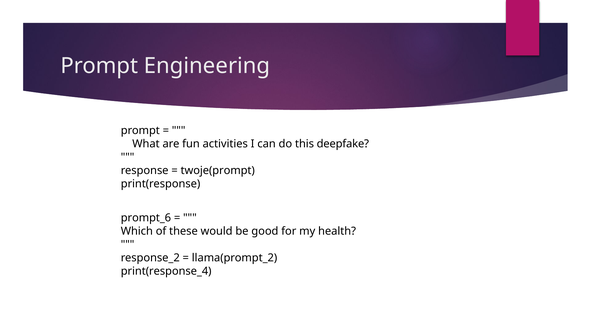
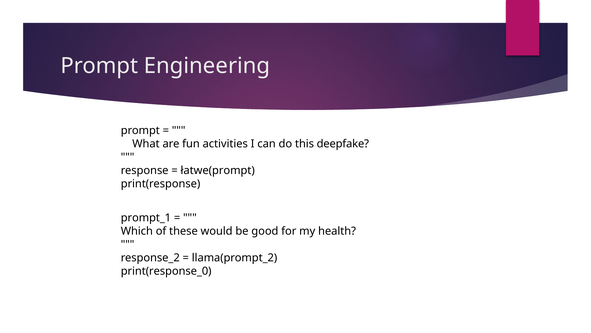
twoje(prompt: twoje(prompt -> łatwe(prompt (218, 170)
prompt_6: prompt_6 -> prompt_1 (146, 218)
print(response_4: print(response_4 -> print(response_0 (166, 271)
